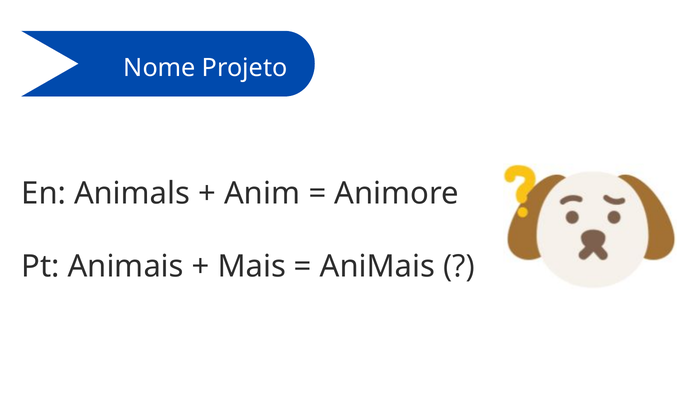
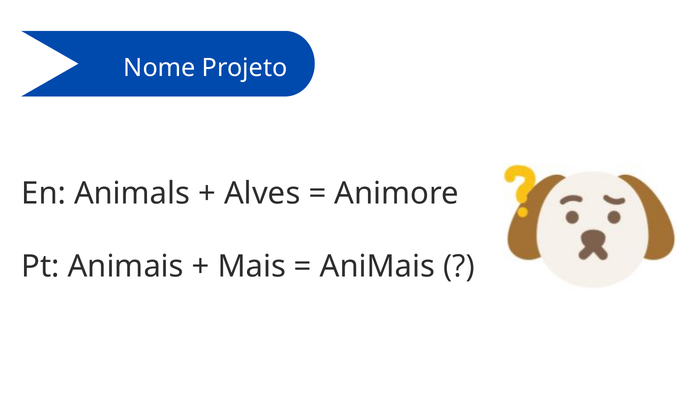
Anim: Anim -> Alves (262, 193)
